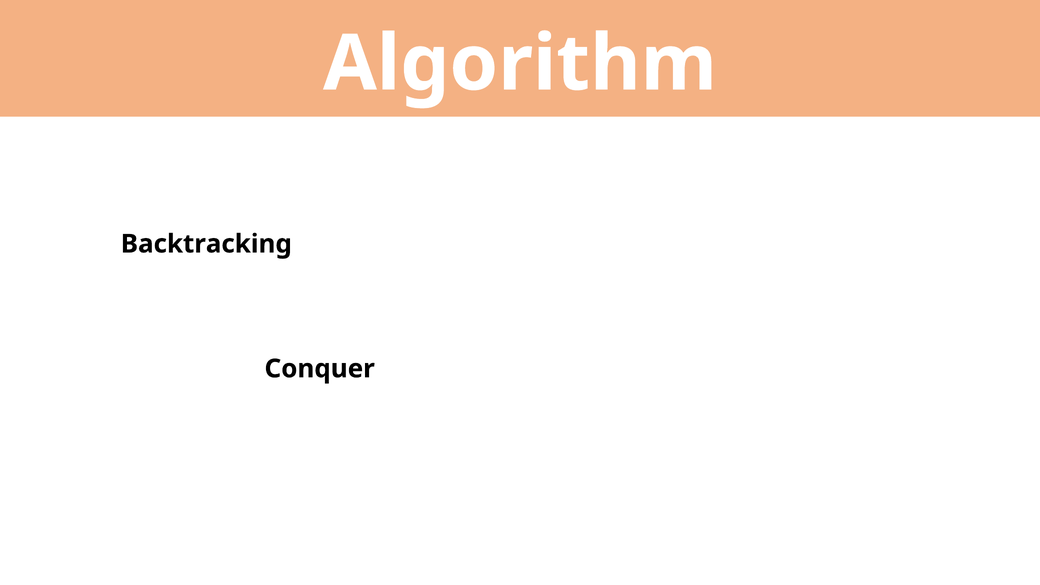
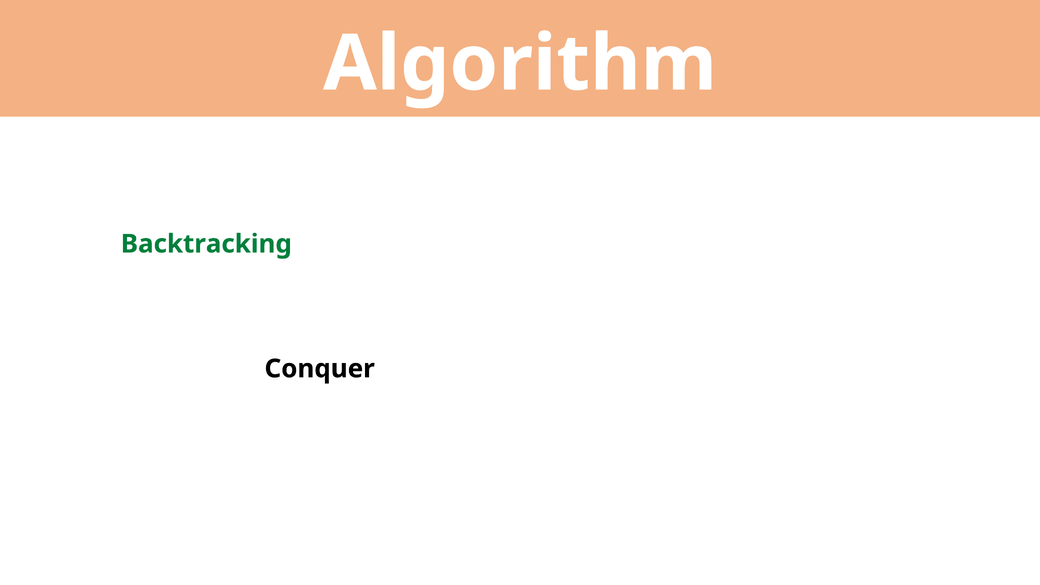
Backtracking colour: black -> green (206, 244)
